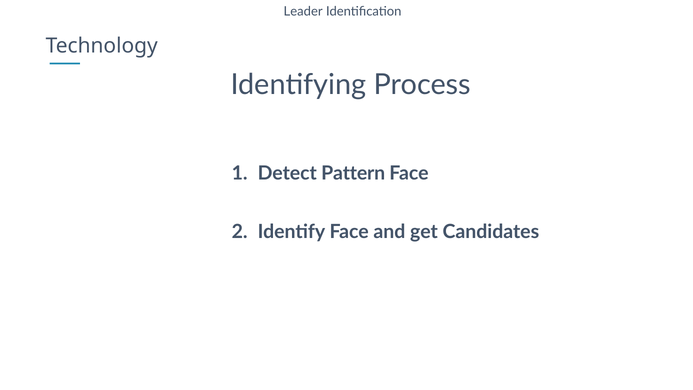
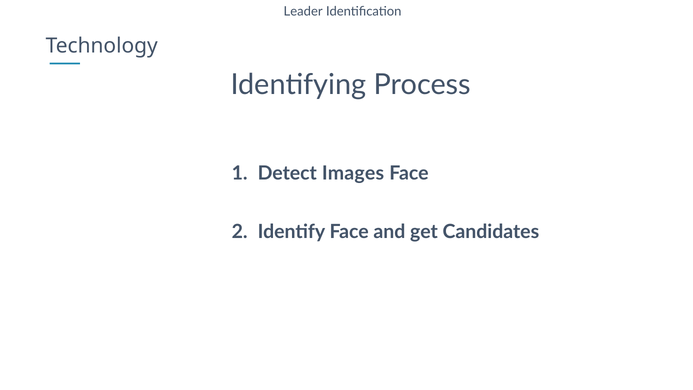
Pattern: Pattern -> Images (353, 173)
